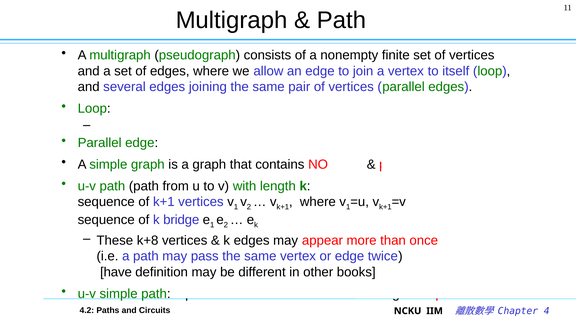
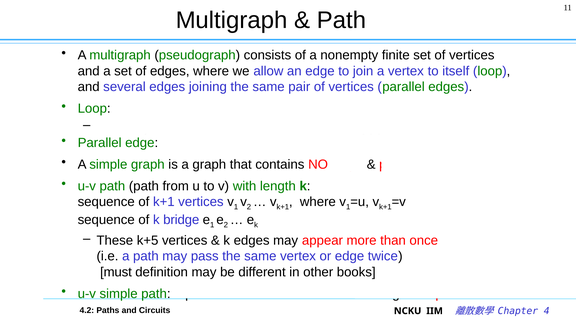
k+8: k+8 -> k+5 (148, 240)
have: have -> must (116, 272)
